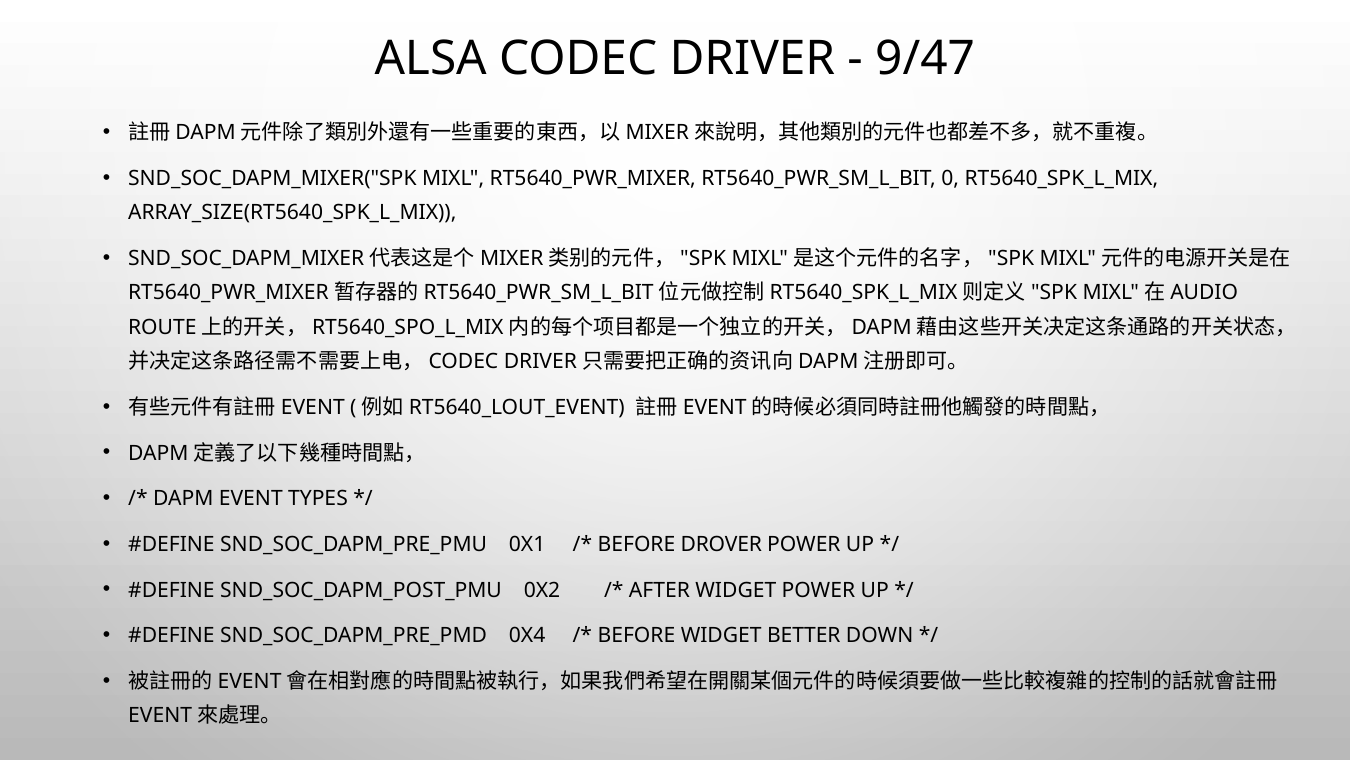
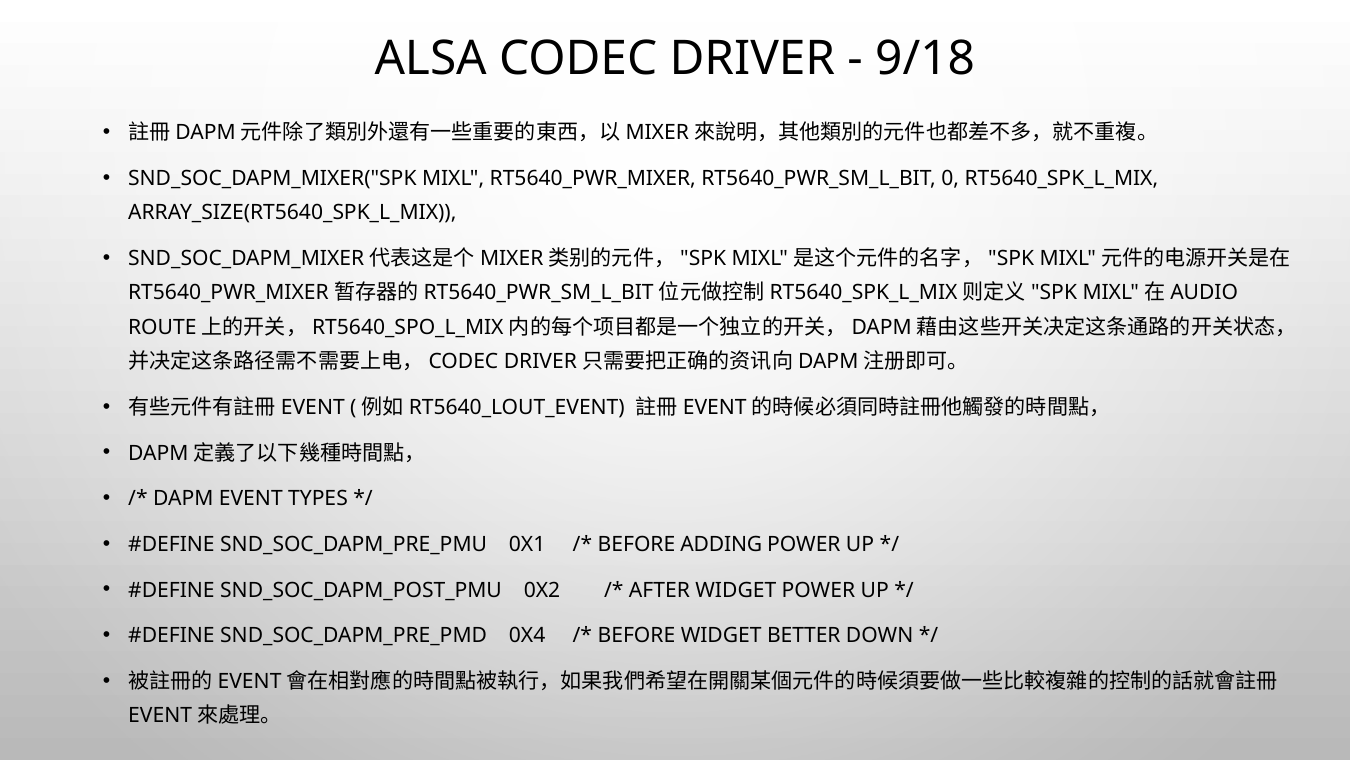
9/47: 9/47 -> 9/18 (925, 58)
DROVER: DROVER -> ADDING (721, 544)
